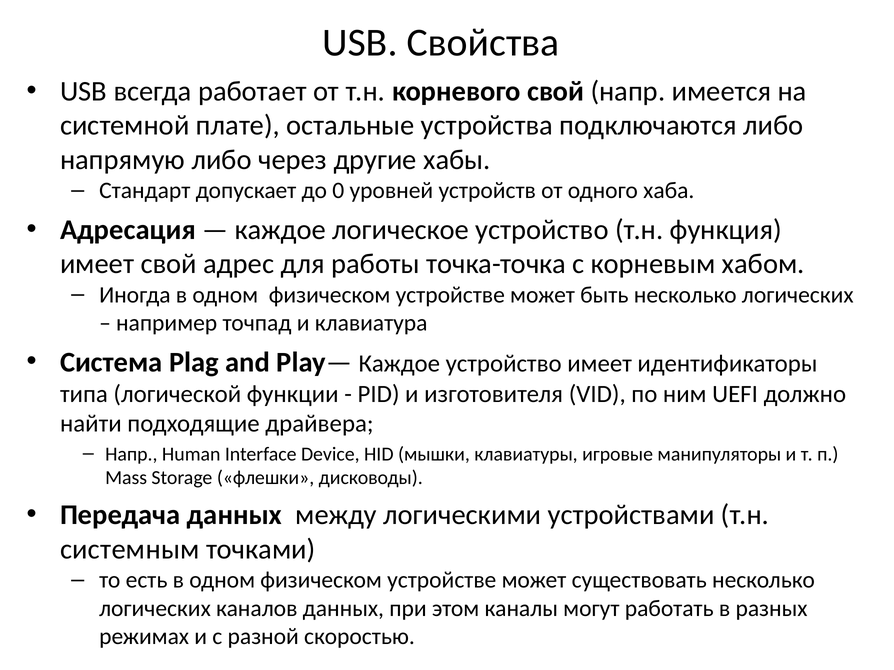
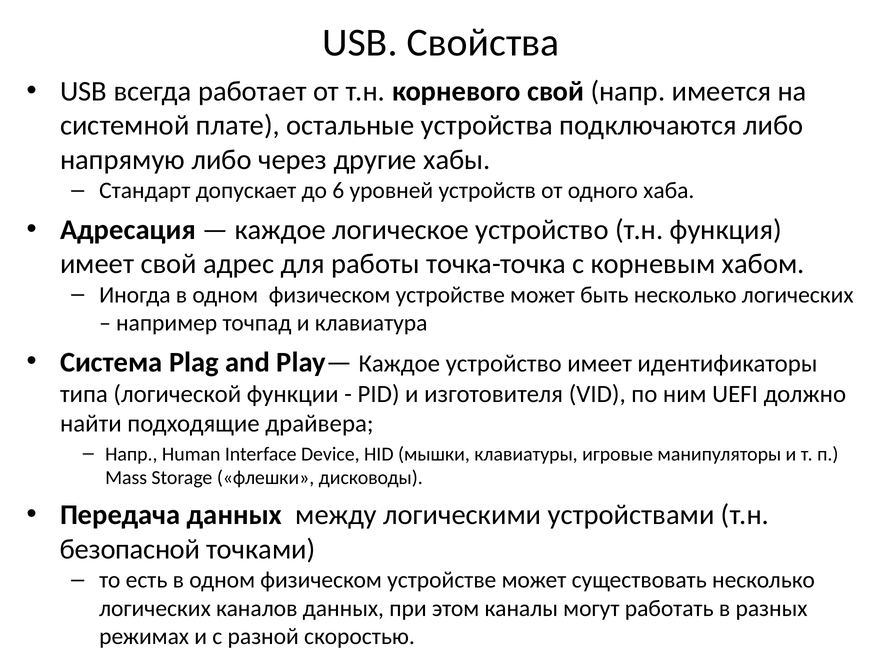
0: 0 -> 6 (338, 191)
системным: системным -> безопасной (130, 550)
